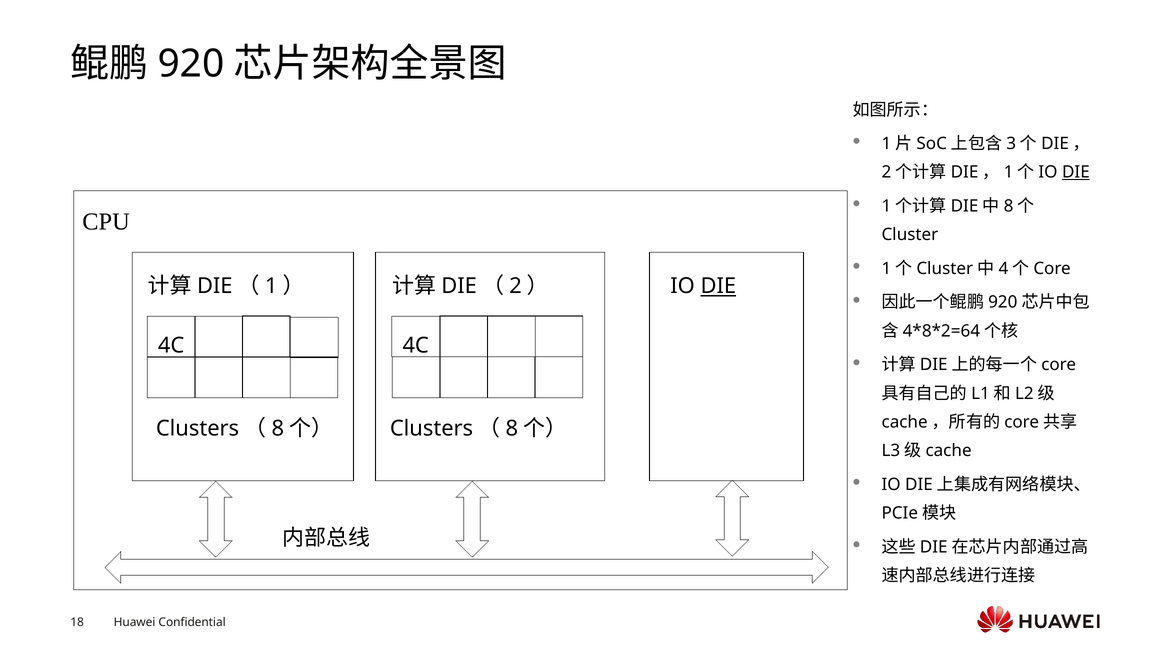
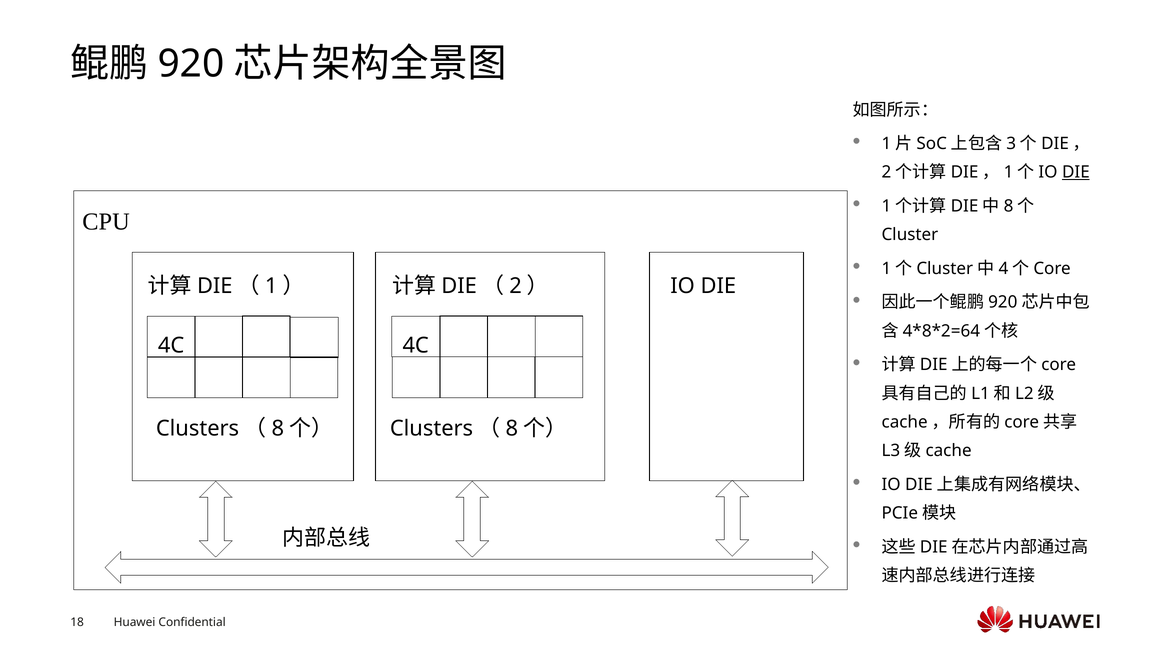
DIE underline: present -> none (718, 286)
